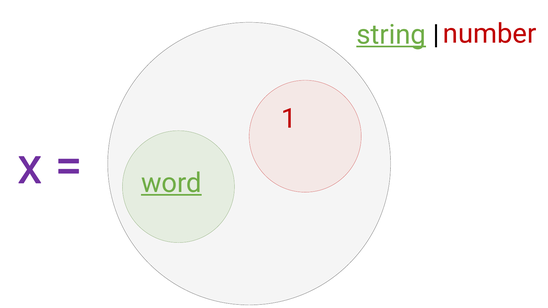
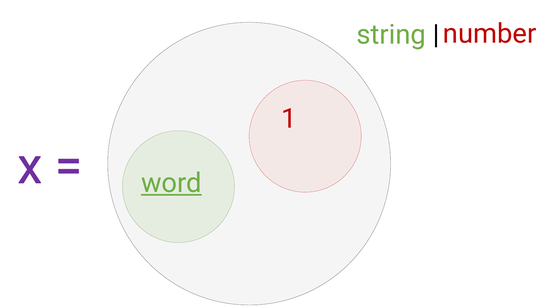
string underline: present -> none (391, 35)
